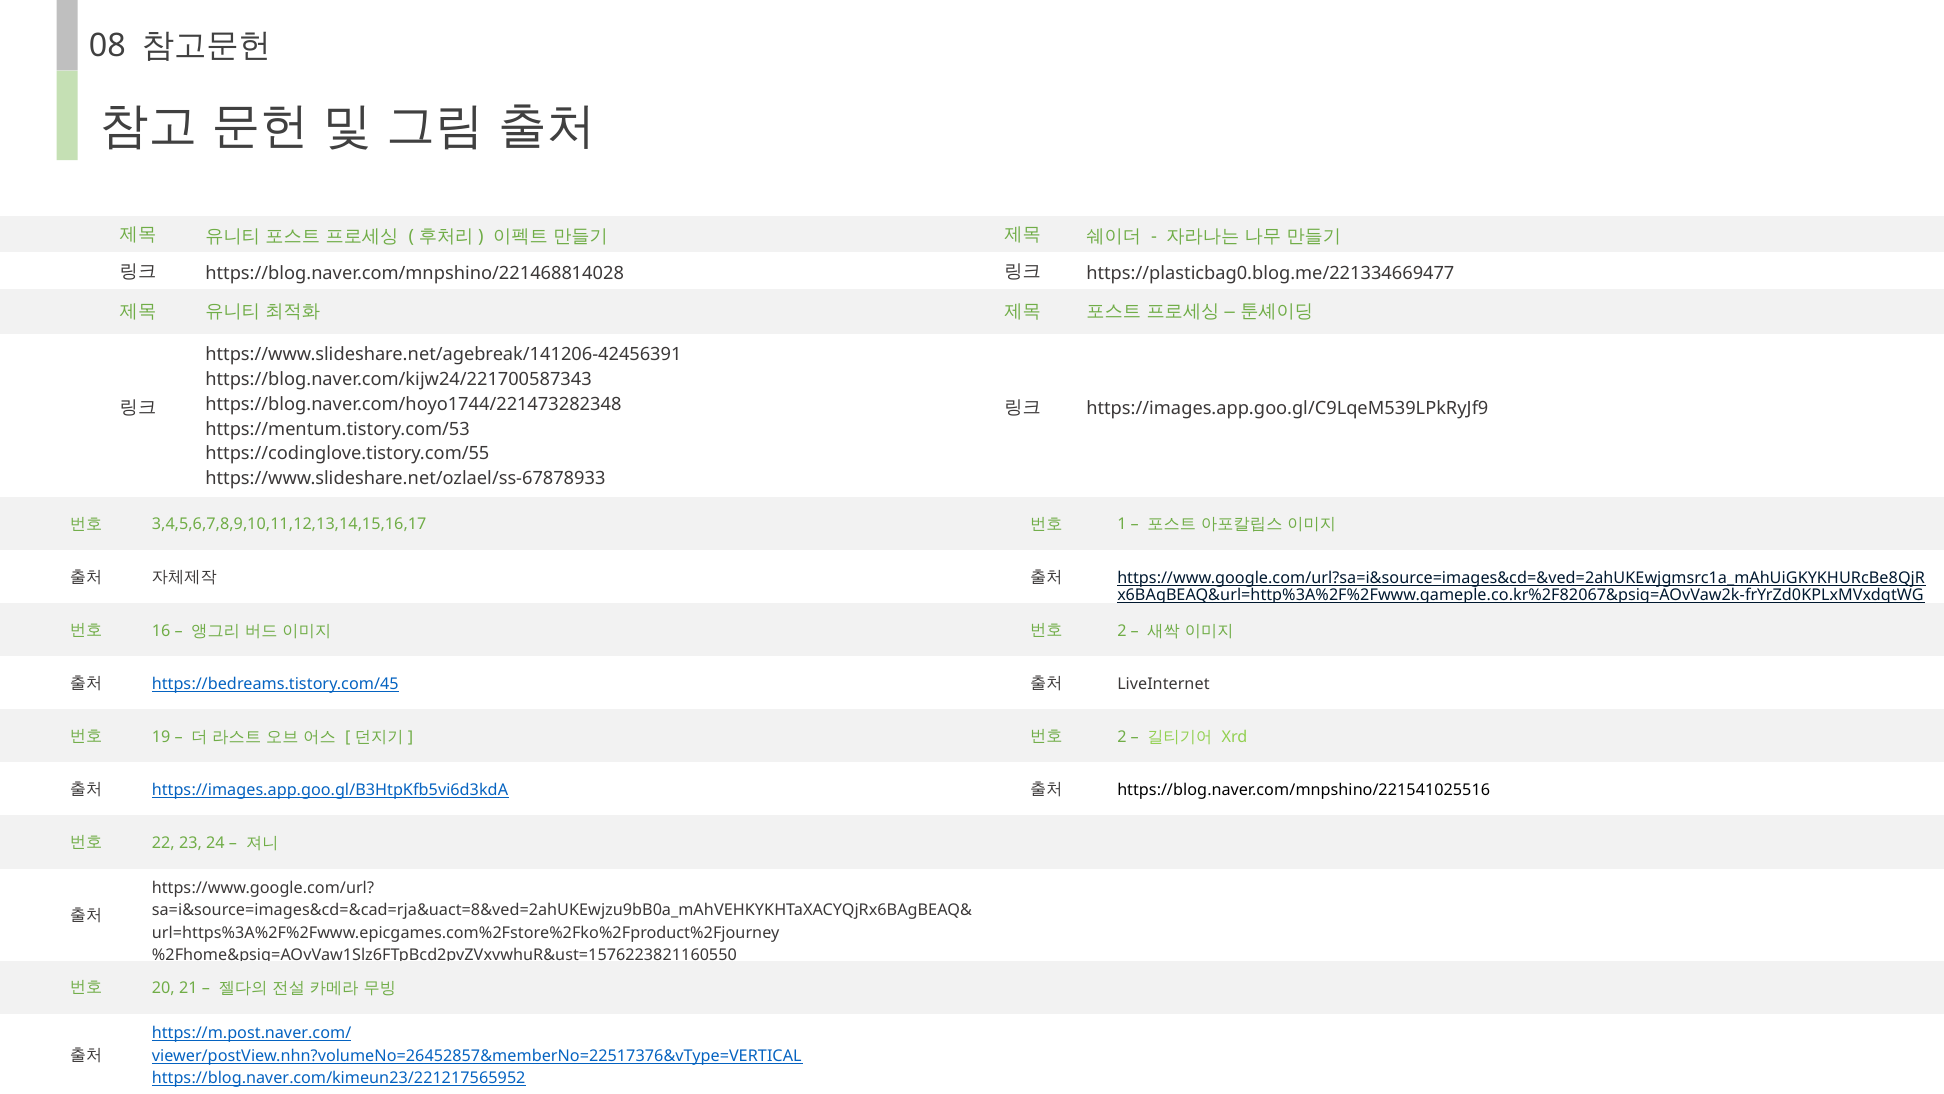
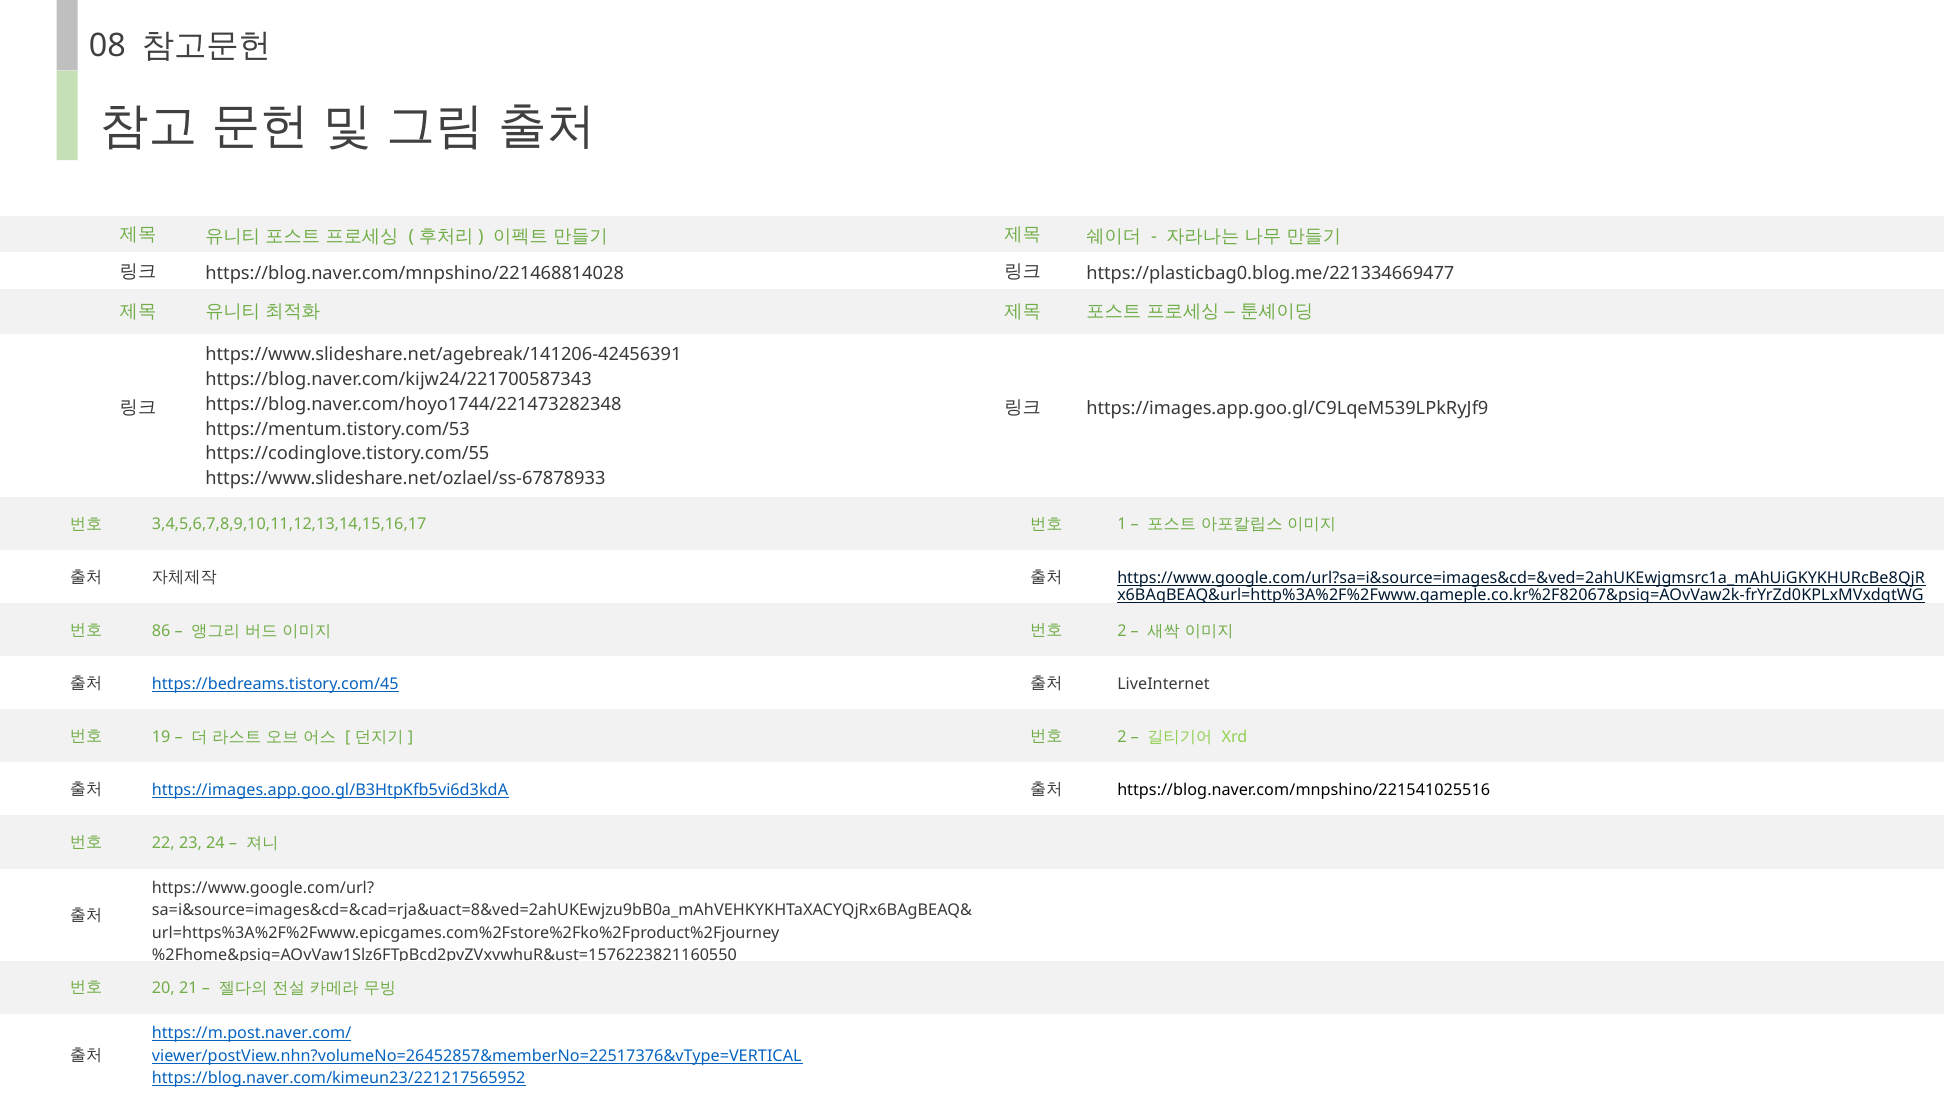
16: 16 -> 86 (161, 630)
